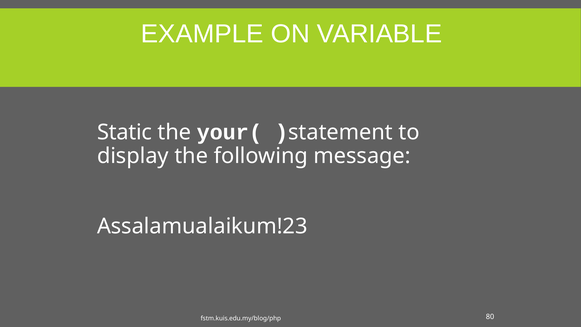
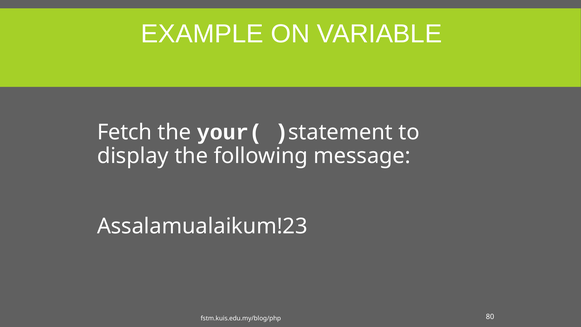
Static: Static -> Fetch (124, 132)
